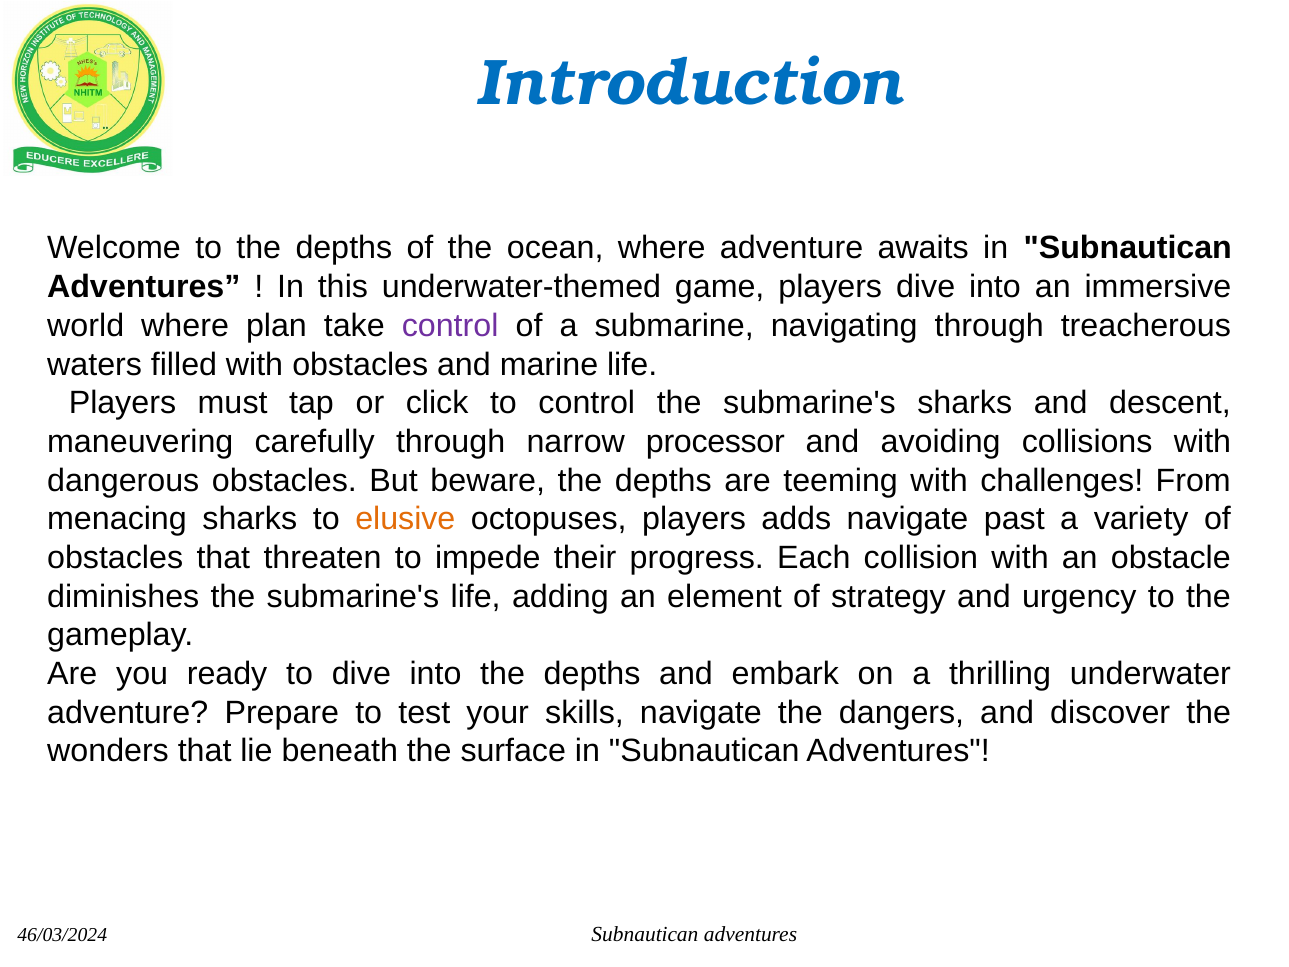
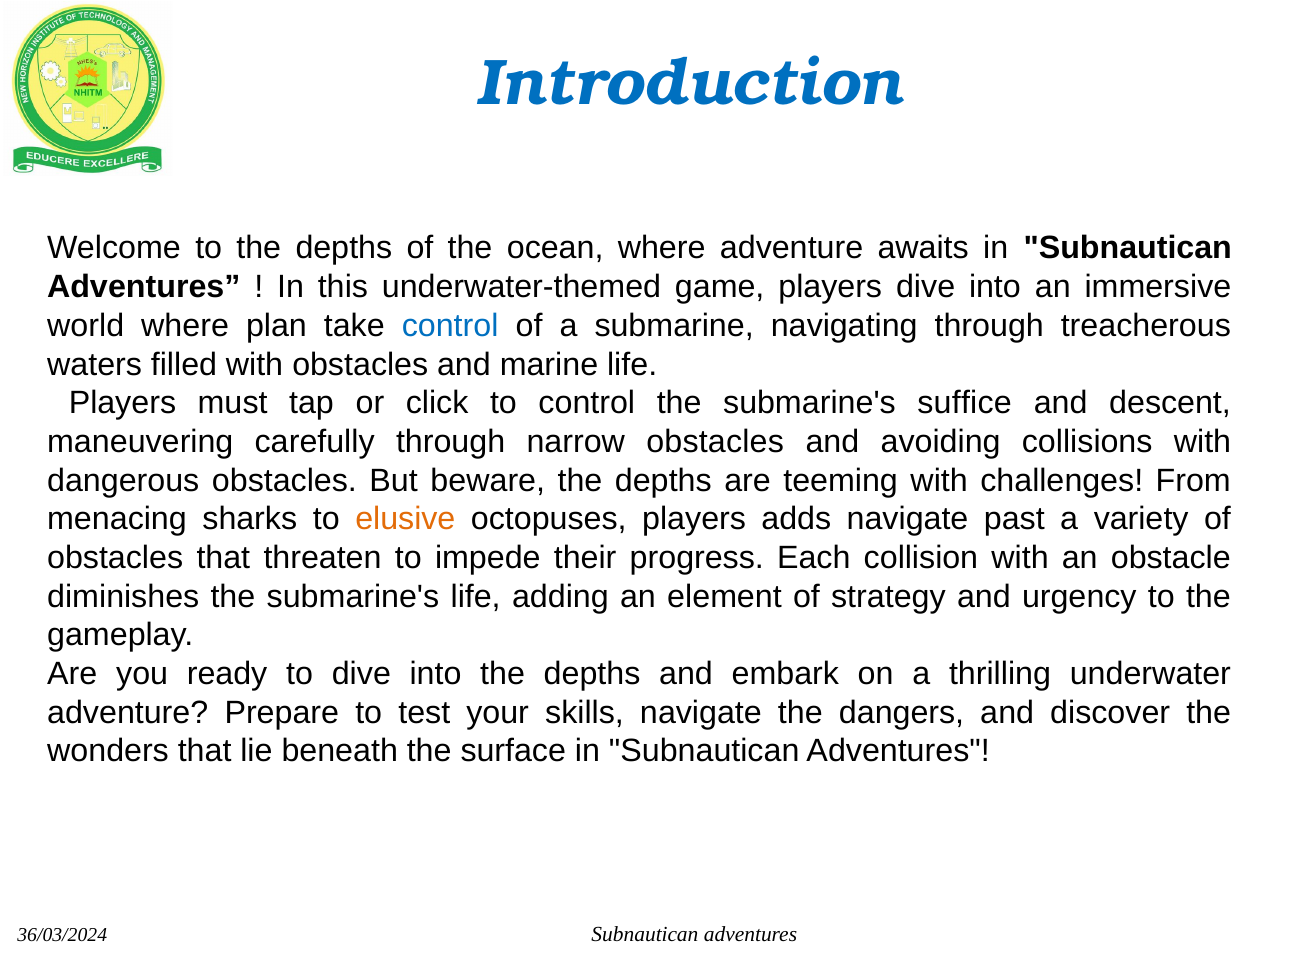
control colour: purple -> blue (450, 326)
submarine's sharks: sharks -> suffice (965, 403)
narrow processor: processor -> obstacles (715, 442)
46/03/2024: 46/03/2024 -> 36/03/2024 (62, 934)
